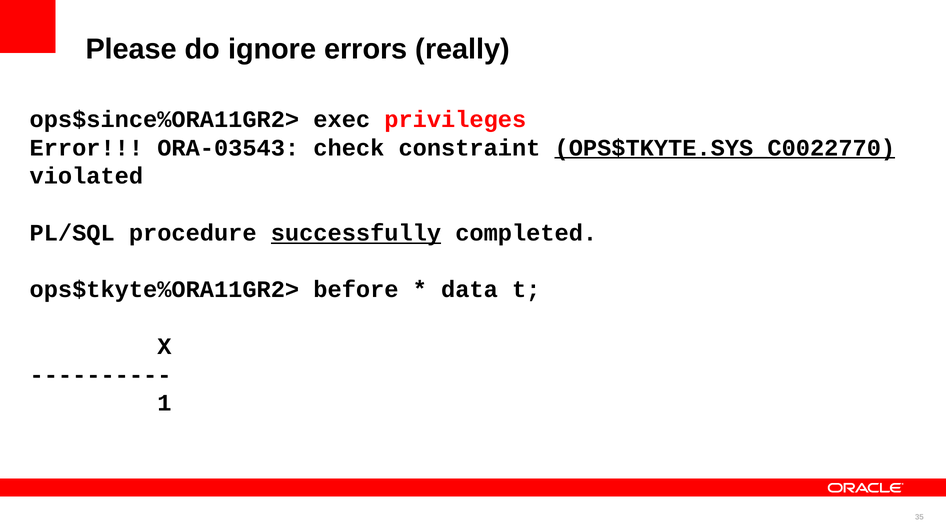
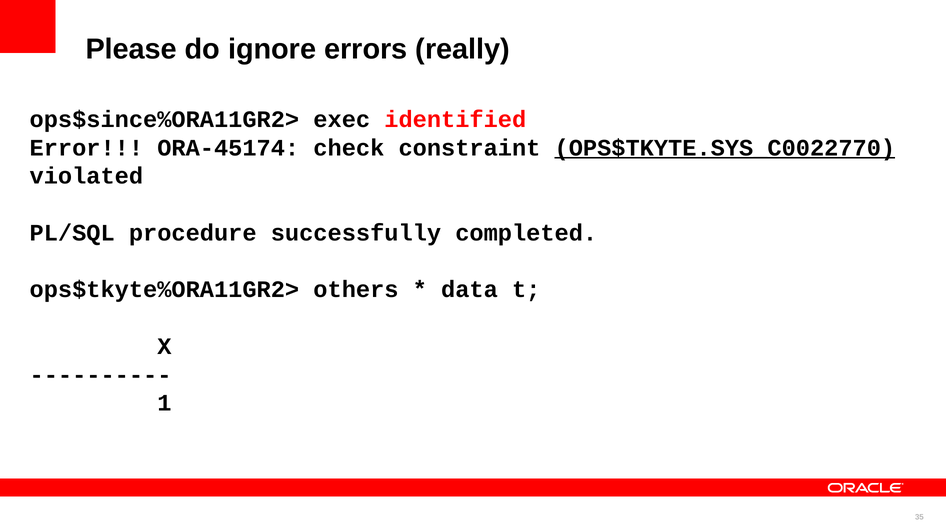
privileges: privileges -> identified (455, 119)
ORA-03543: ORA-03543 -> ORA-45174 (228, 148)
successfully underline: present -> none (356, 233)
before: before -> others (356, 290)
